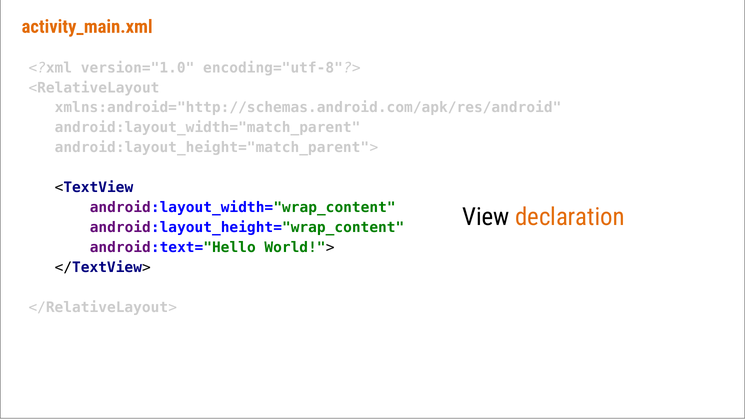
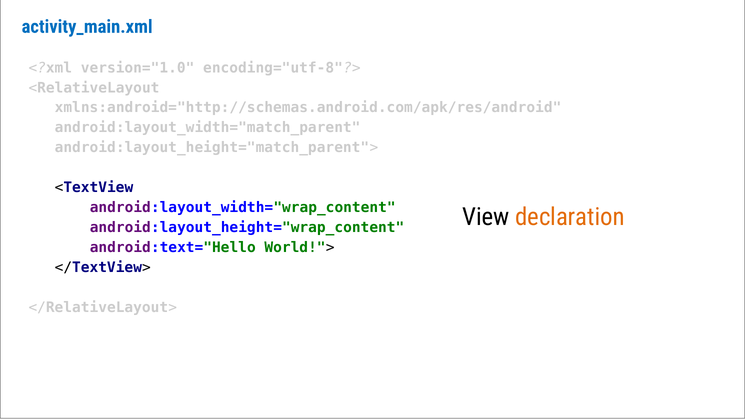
activity_main.xml colour: orange -> blue (87, 27)
